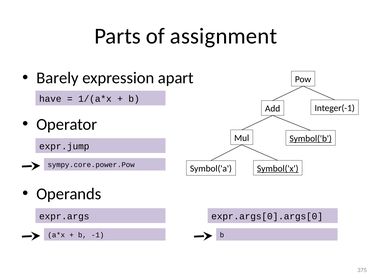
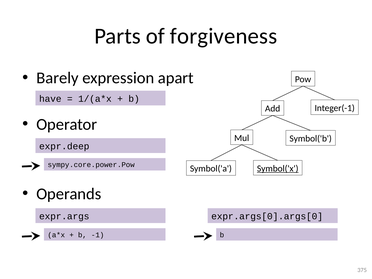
assignment: assignment -> forgiveness (224, 36)
Symbol('b underline: present -> none (311, 139)
expr.jump: expr.jump -> expr.deep (64, 146)
